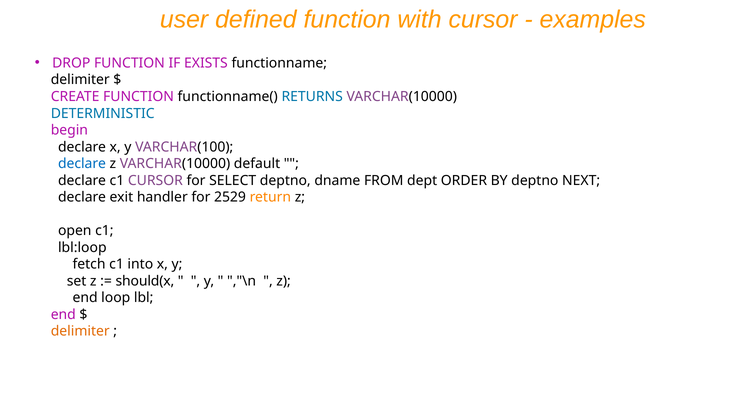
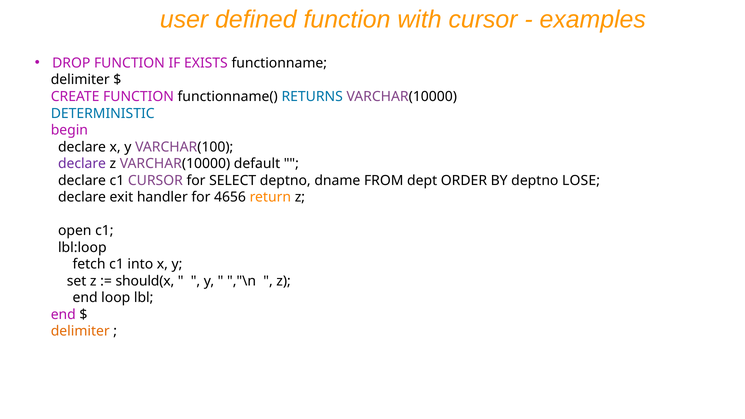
declare colour: blue -> purple (82, 164)
NEXT: NEXT -> LOSE (581, 180)
2529: 2529 -> 4656 (230, 197)
